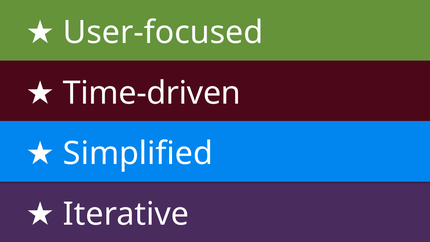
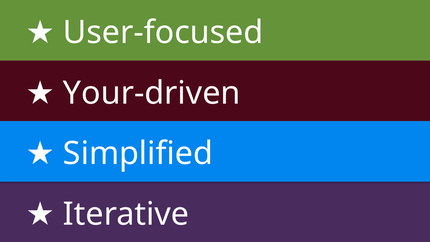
Time-driven: Time-driven -> Your-driven (152, 93)
